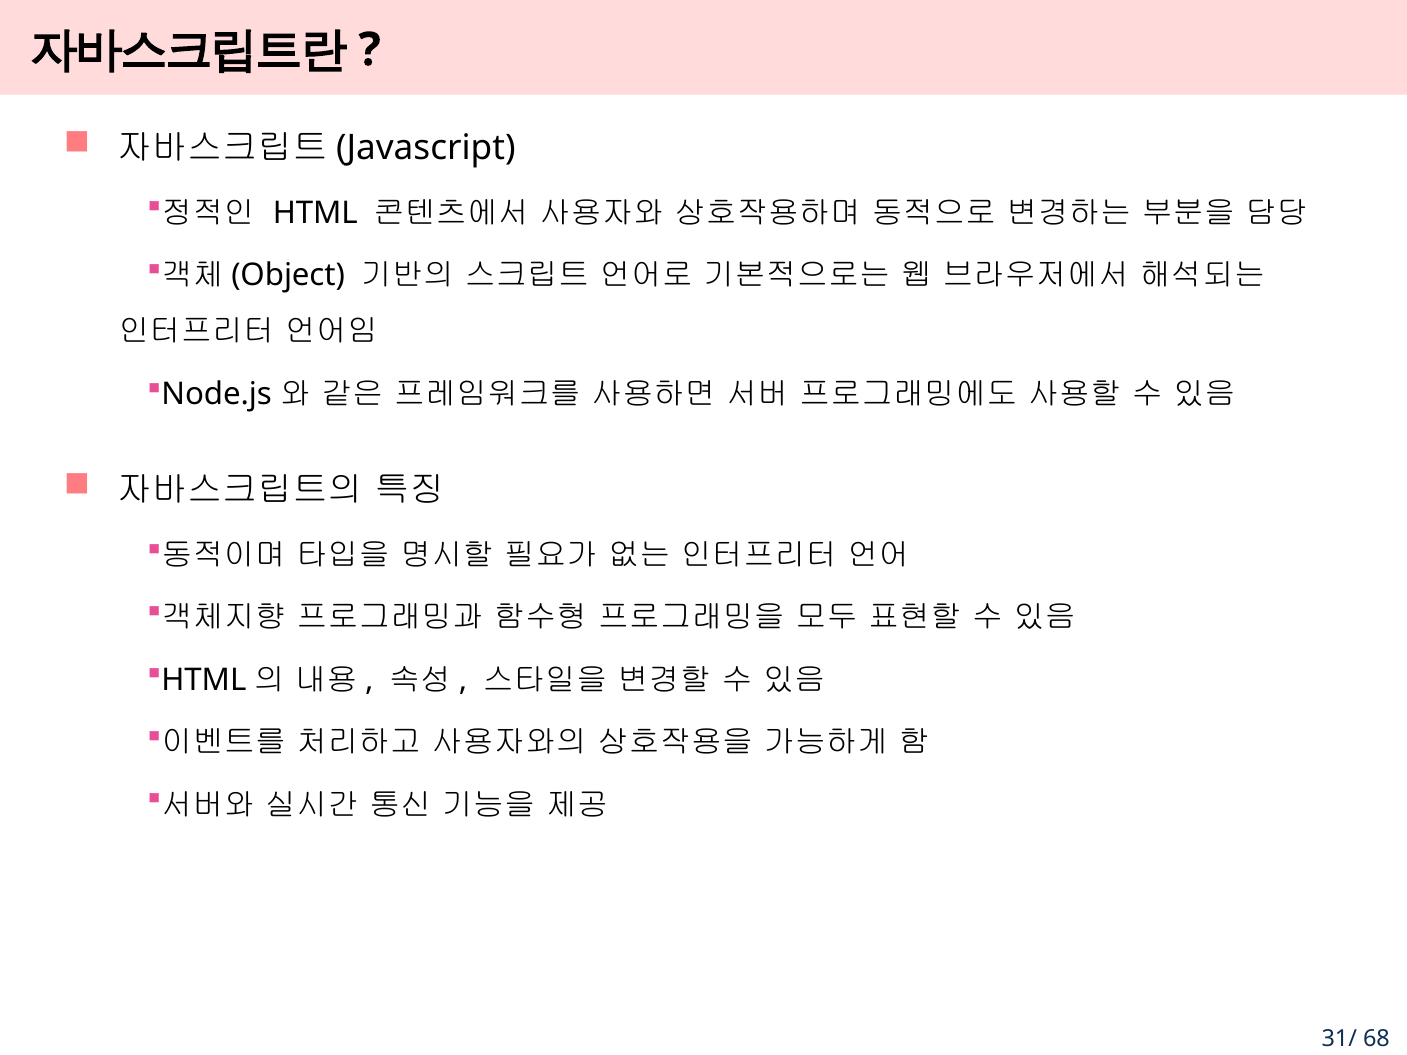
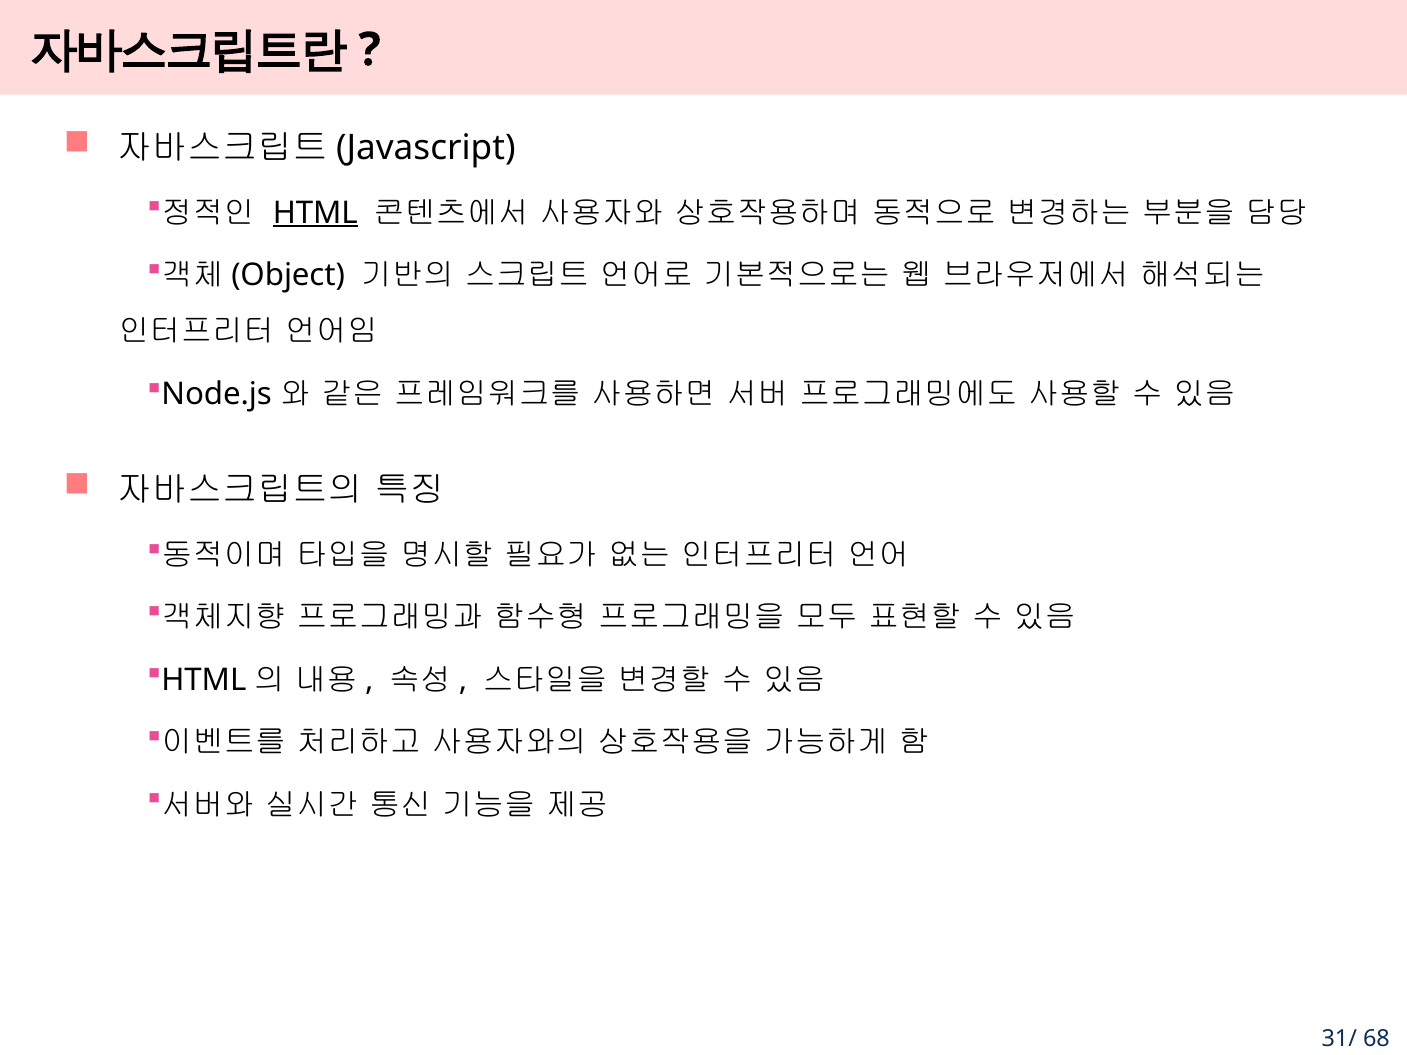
HTML underline: none -> present (315, 213)
